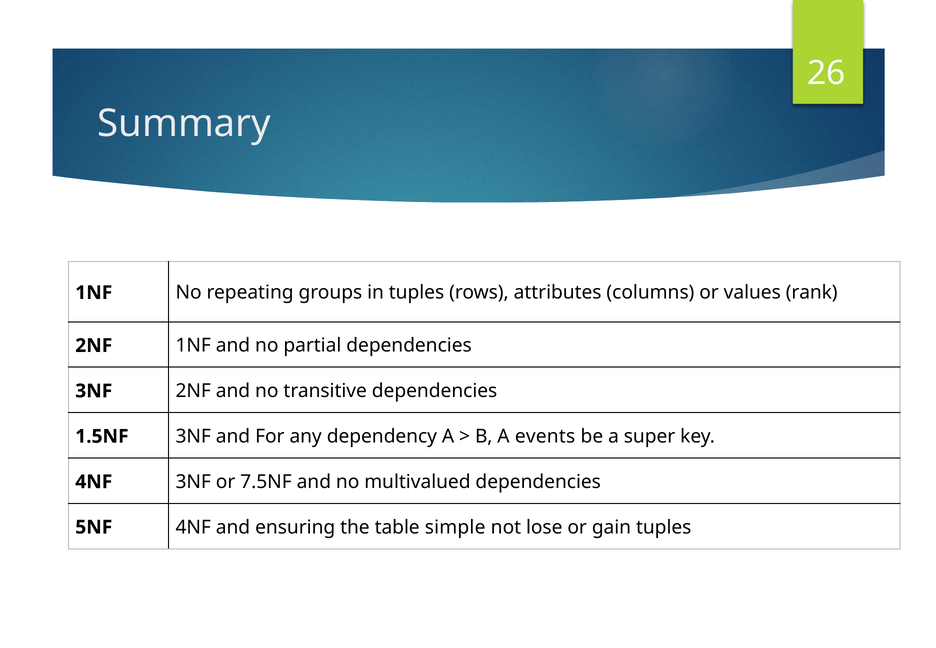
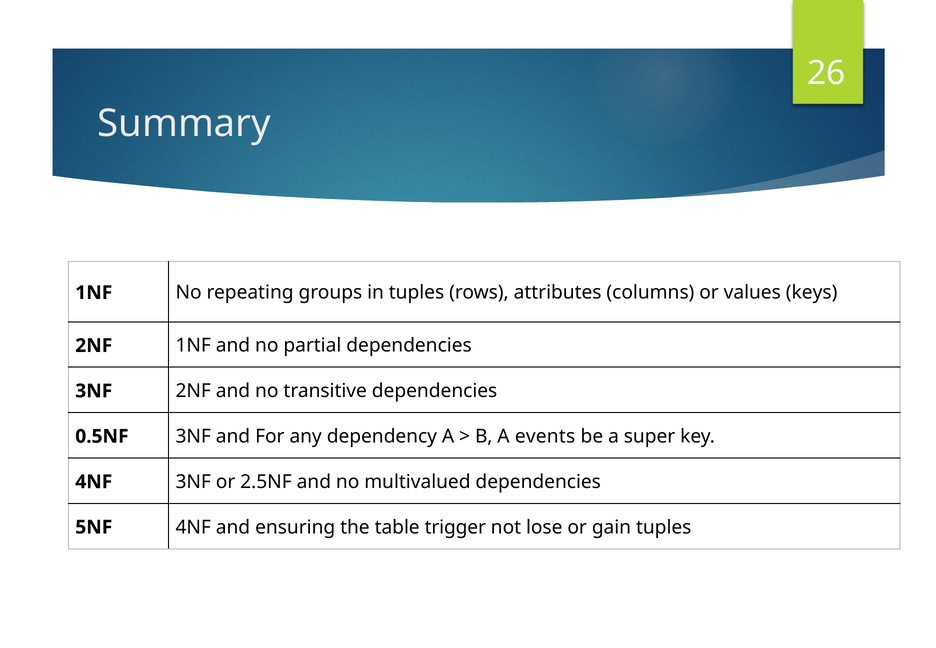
rank: rank -> keys (812, 293)
1.5NF: 1.5NF -> 0.5NF (102, 436)
7.5NF: 7.5NF -> 2.5NF (266, 482)
simple: simple -> trigger (455, 527)
